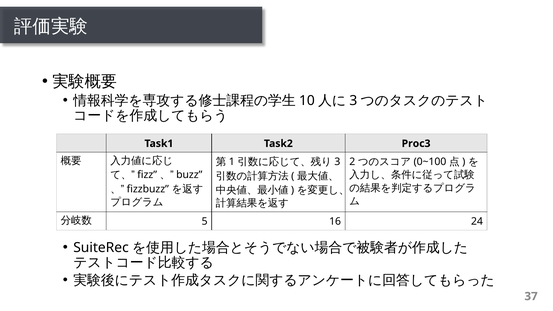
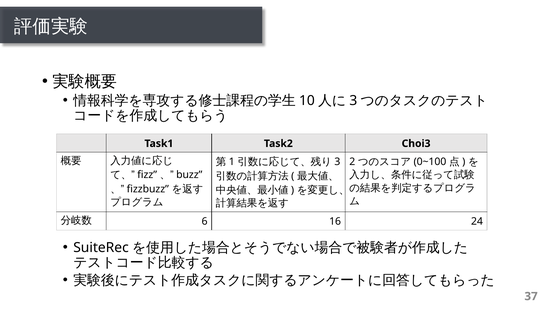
Proc3: Proc3 -> Choi3 (416, 144)
5: 5 -> 6 (205, 222)
